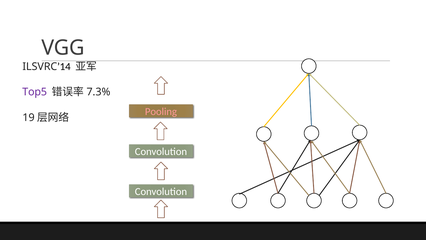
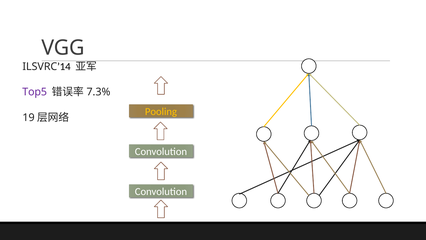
Pooling colour: pink -> yellow (161, 111)
